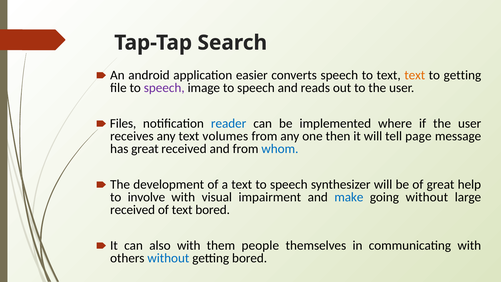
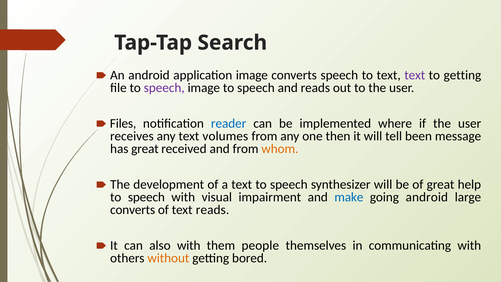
application easier: easier -> image (252, 75)
text colour: orange -> purple (415, 75)
page: page -> been (418, 136)
whom colour: blue -> orange (280, 149)
involve: involve -> speech (146, 197)
going without: without -> android (427, 197)
received: received -> converts (133, 210)
text bored: bored -> reads (213, 210)
without colour: blue -> orange (168, 258)
